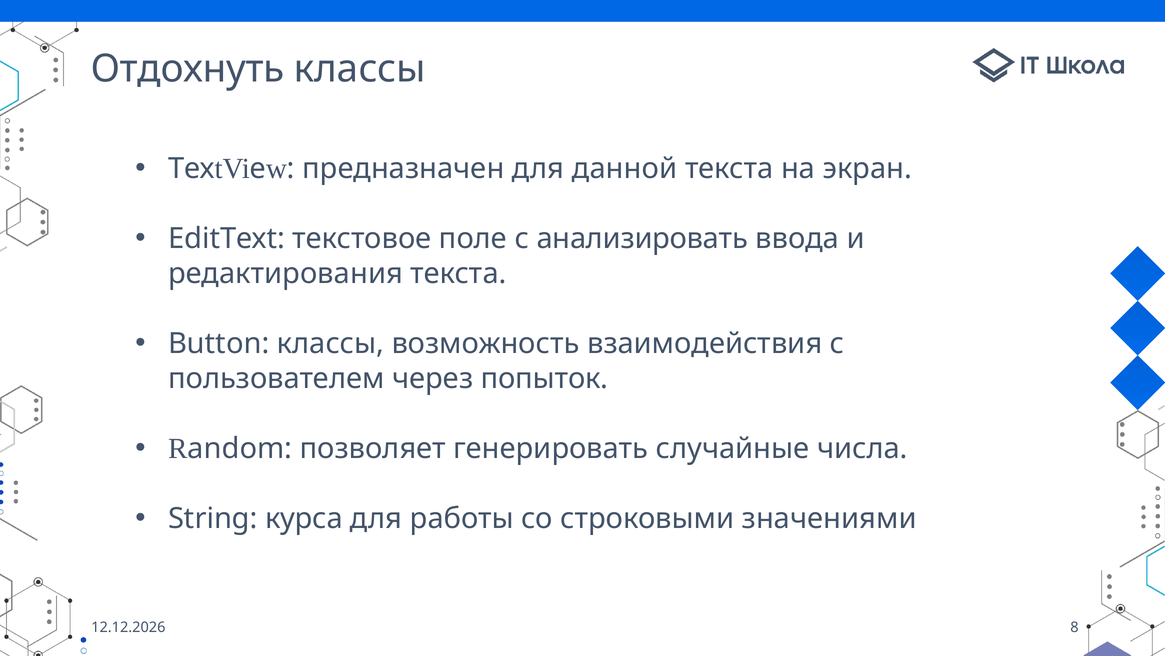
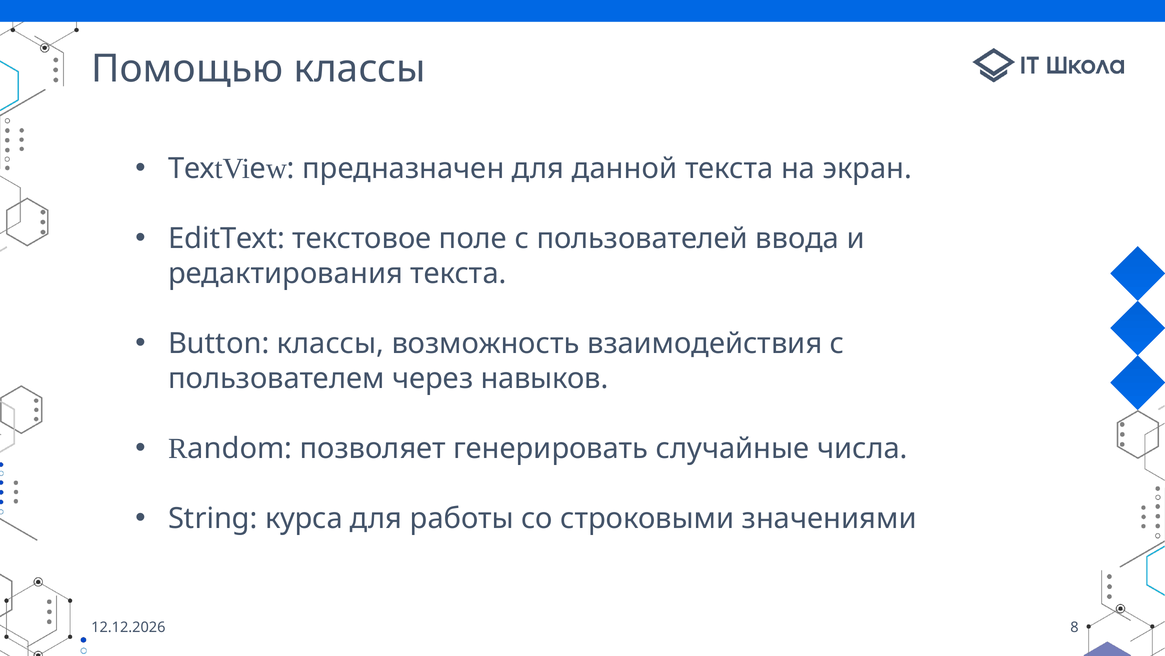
Отдохнуть: Отдохнуть -> Помощью (187, 69)
анализировать: анализировать -> пользователей (642, 238)
попыток: попыток -> навыков (545, 378)
